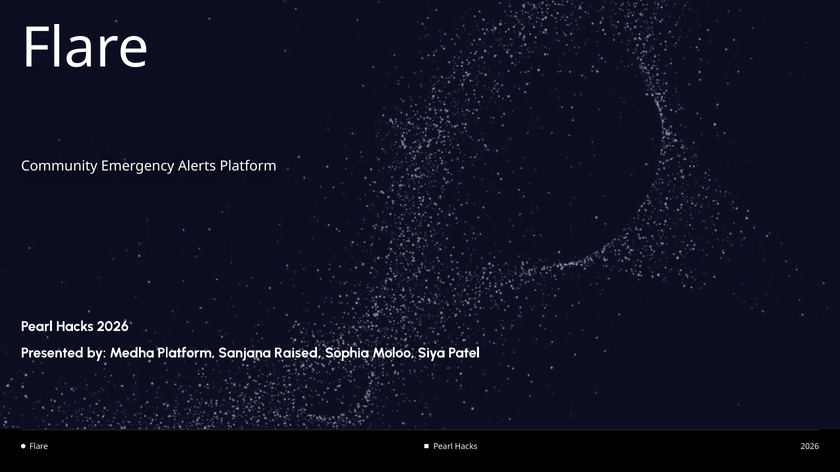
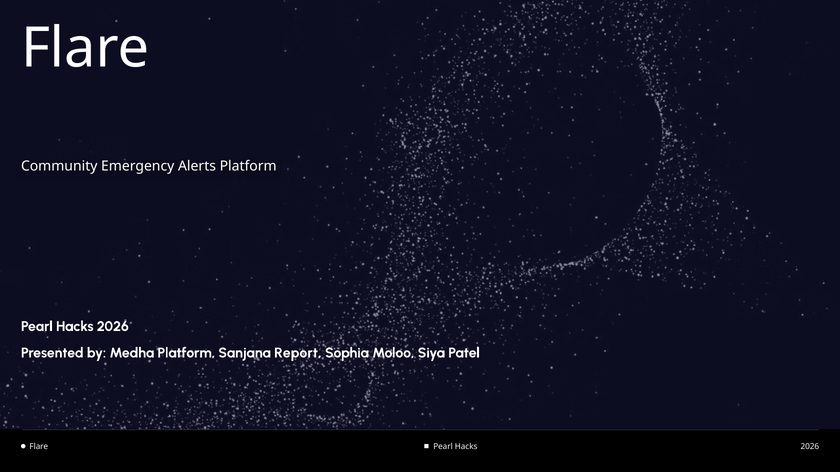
Raised: Raised -> Report (298, 353)
